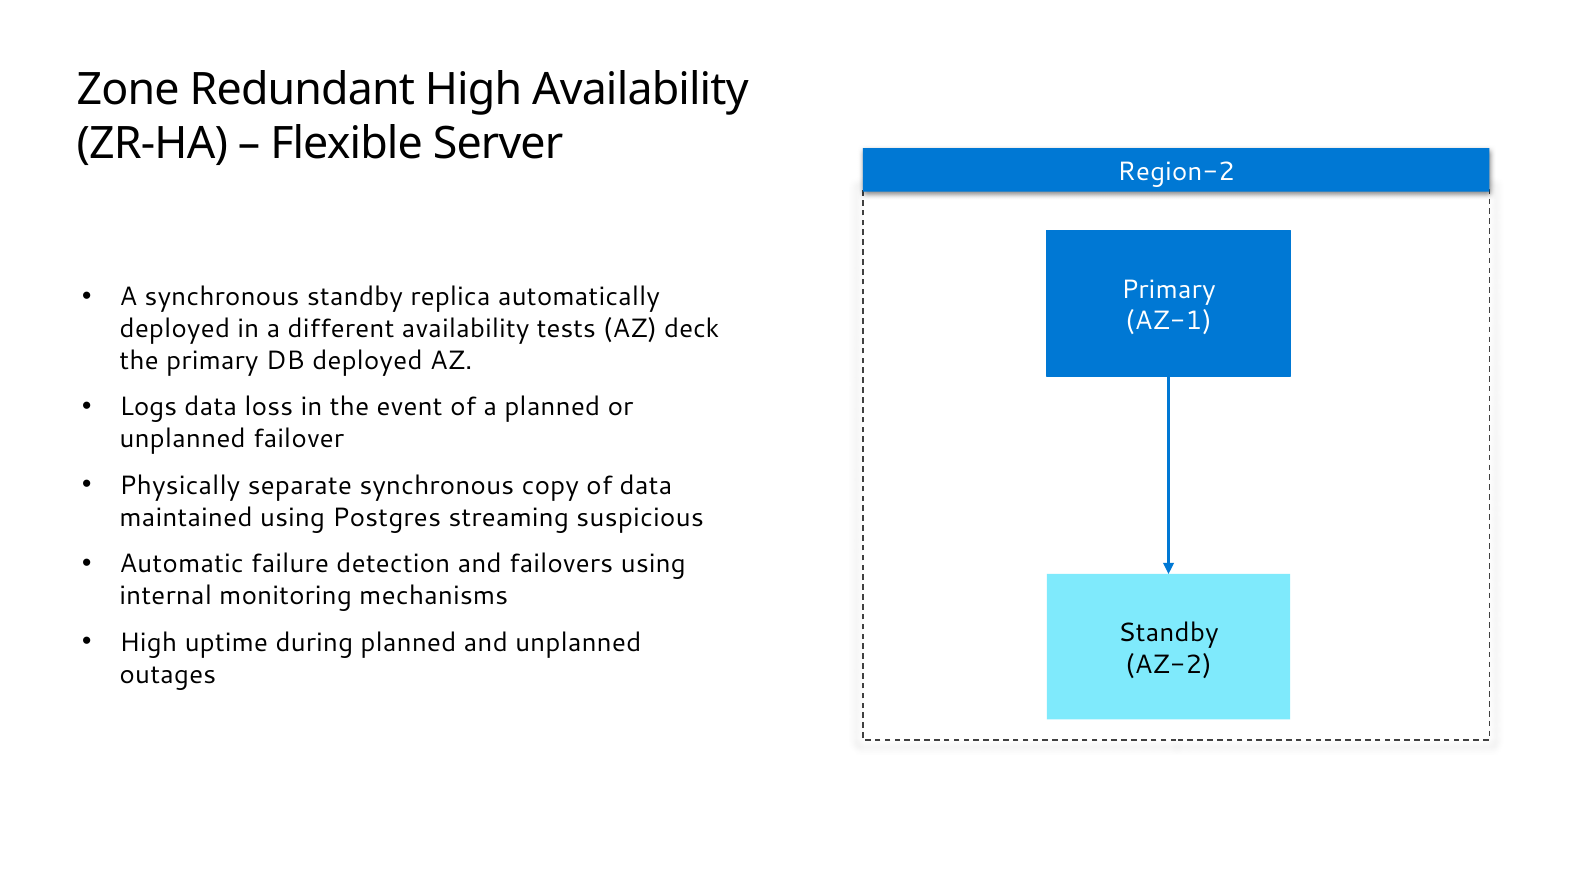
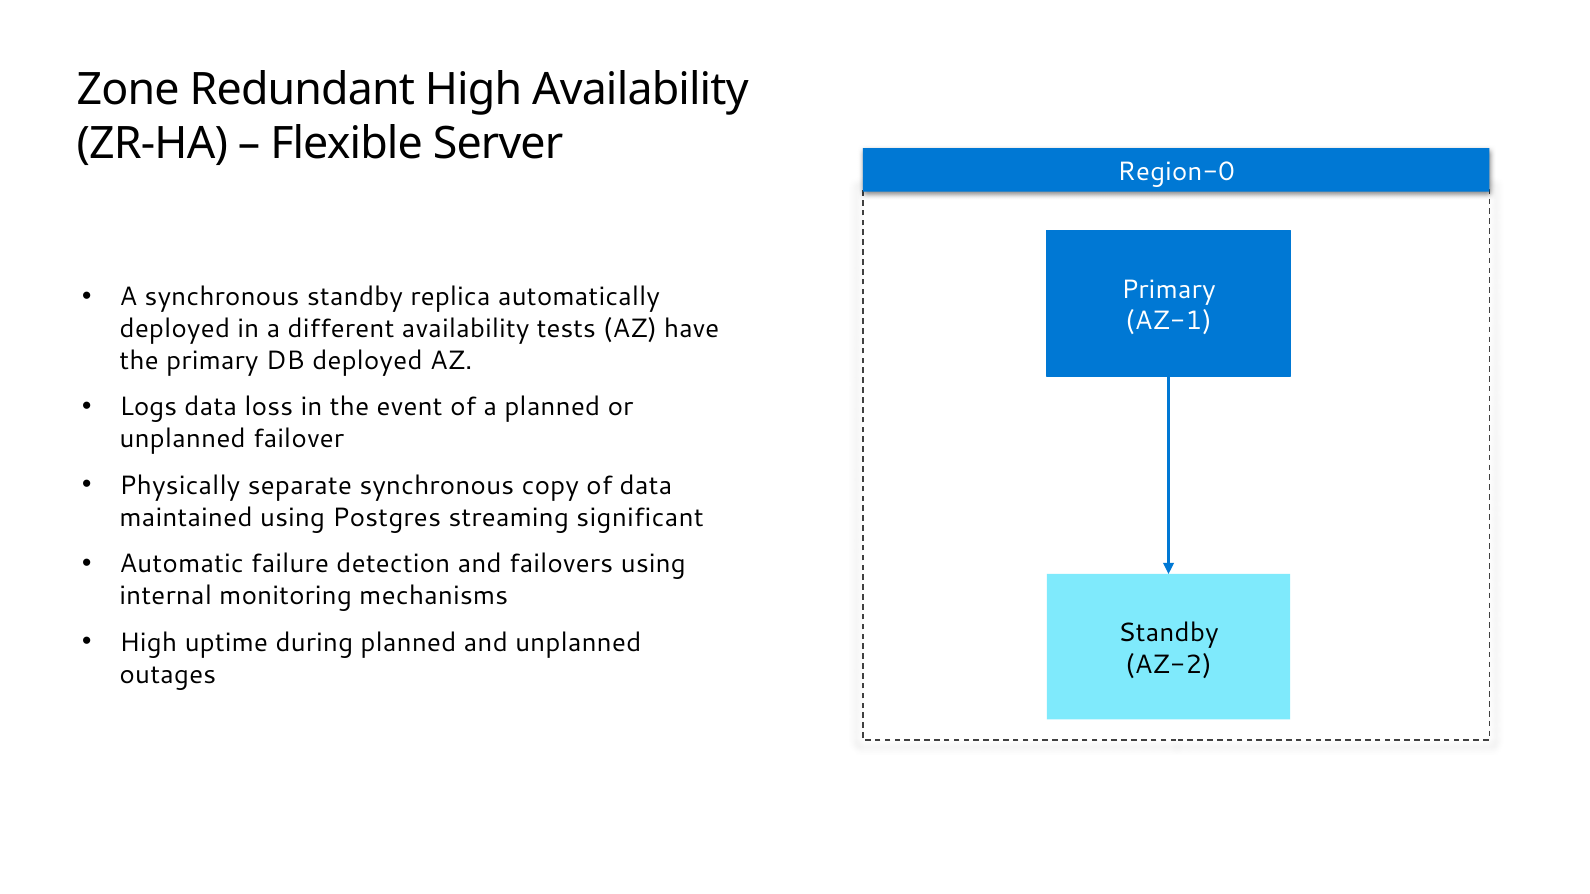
Region-2: Region-2 -> Region-0 (1176, 172)
deck: deck -> have (692, 329)
suspicious: suspicious -> significant (640, 518)
